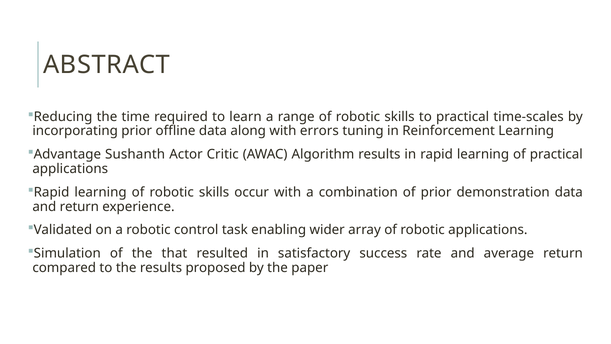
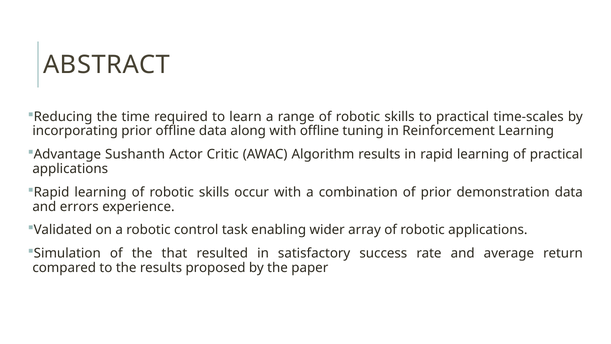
with errors: errors -> offline (319, 131)
and return: return -> errors (79, 207)
